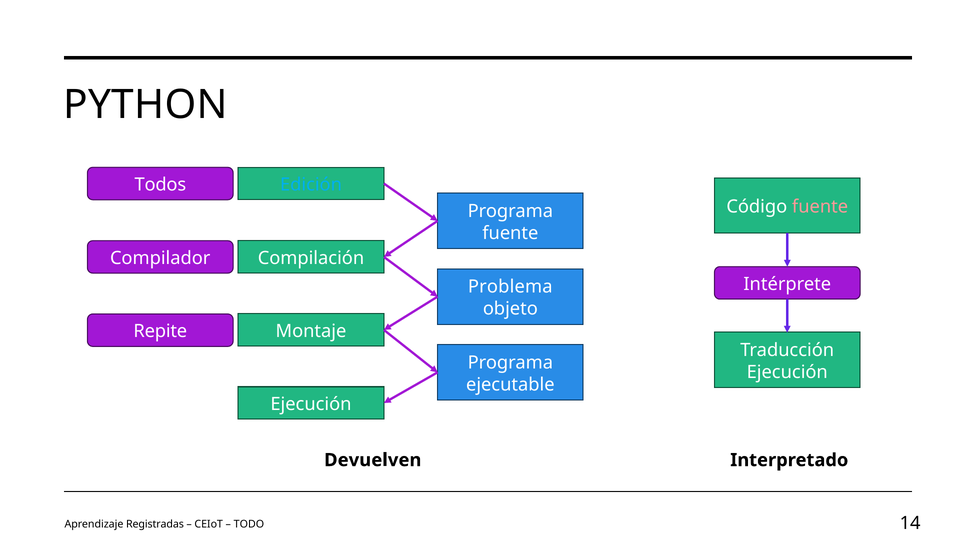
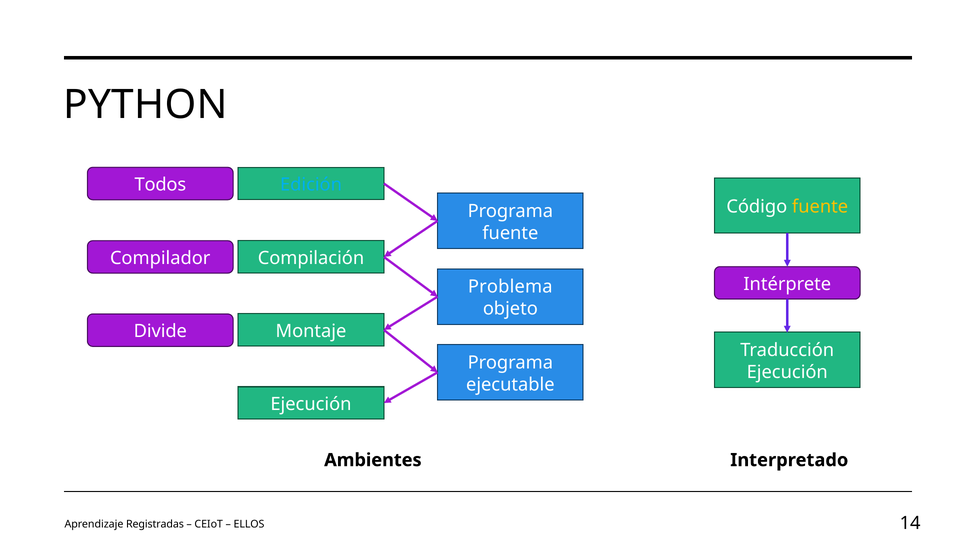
fuente colour: pink -> yellow (820, 207)
Repite: Repite -> Divide (160, 331)
Devuelven: Devuelven -> Ambientes (373, 460)
TODO: TODO -> ELLOS (249, 524)
